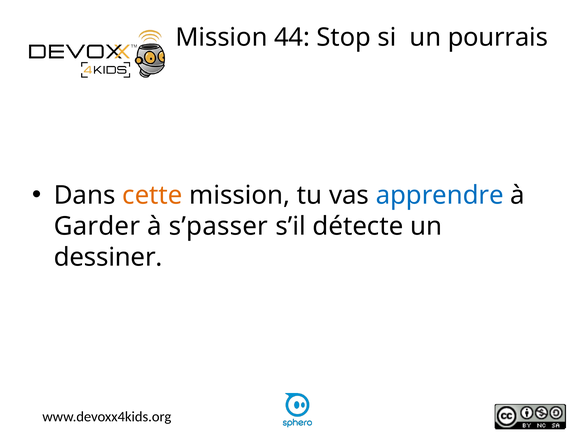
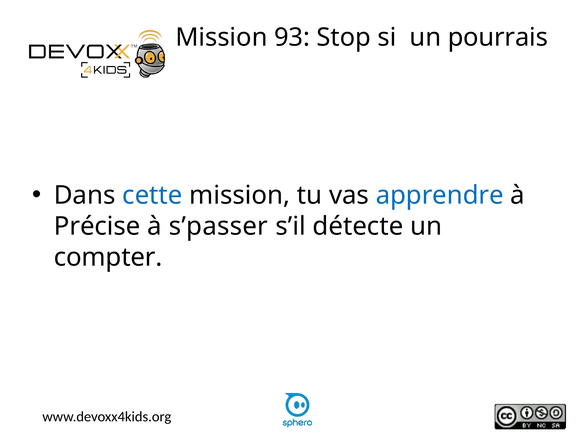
44: 44 -> 93 (292, 37)
cette colour: orange -> blue (152, 195)
Garder: Garder -> Précise (97, 227)
dessiner: dessiner -> compter (108, 258)
